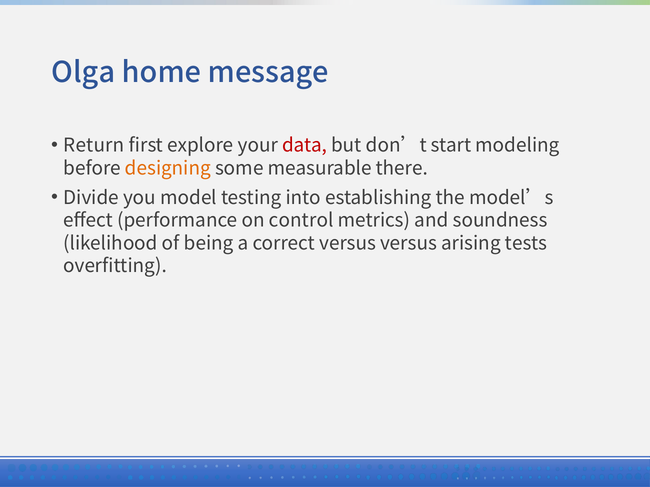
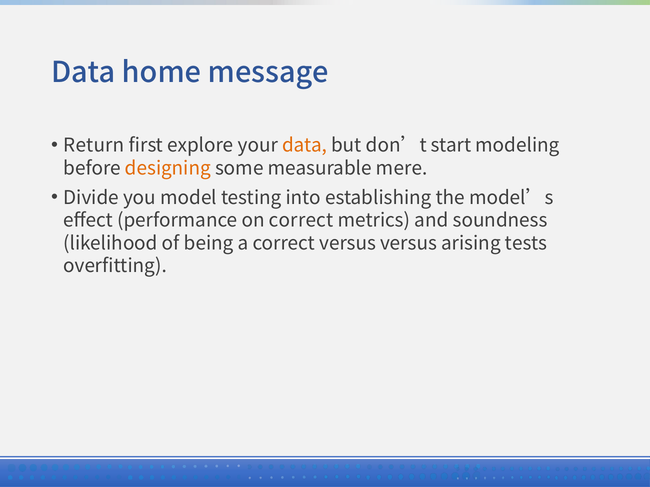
Olga: Olga -> Data (83, 73)
data colour: red -> orange (305, 146)
there: there -> mere (402, 168)
on control: control -> correct (301, 221)
